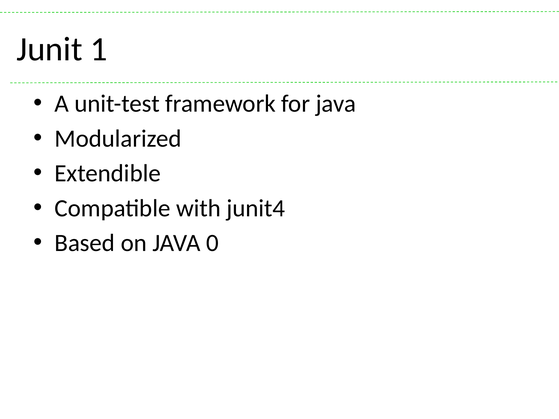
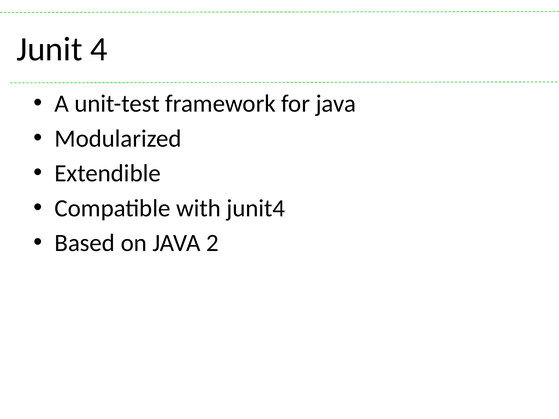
1: 1 -> 4 (99, 49)
0: 0 -> 2 (212, 243)
